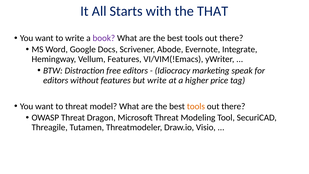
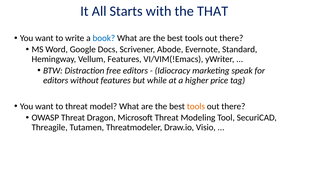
book colour: purple -> blue (104, 38)
Integrate: Integrate -> Standard (240, 49)
but write: write -> while (157, 80)
